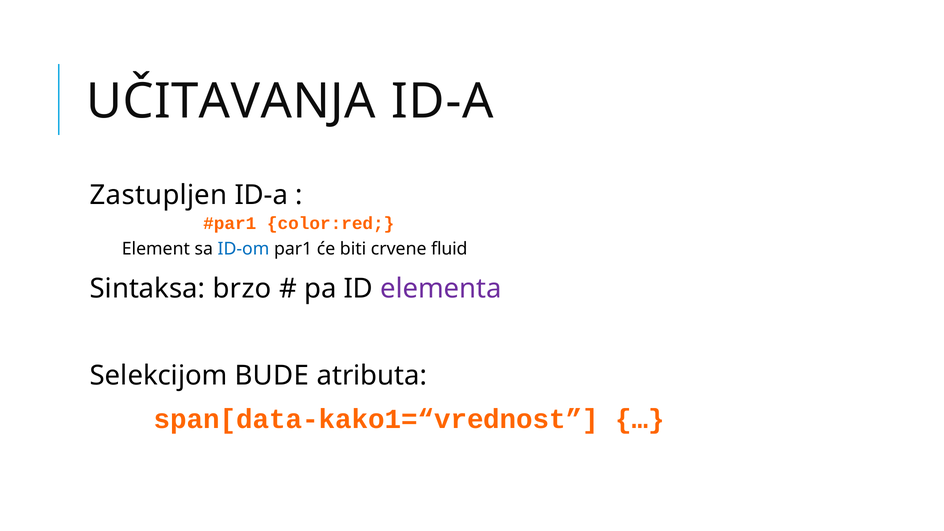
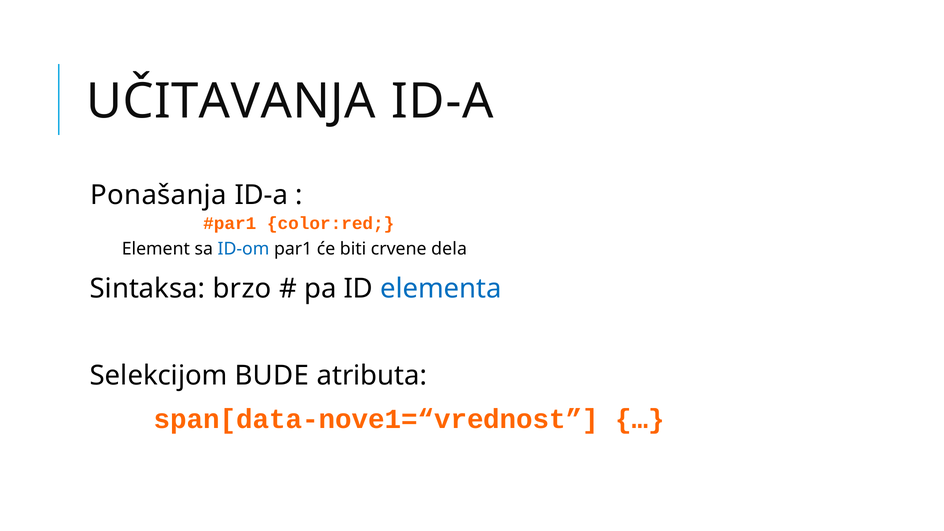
Zastupljen: Zastupljen -> Ponašanja (159, 195)
fluid: fluid -> dela (449, 249)
elementa colour: purple -> blue (441, 289)
span[data-kako1=“vrednost: span[data-kako1=“vrednost -> span[data-nove1=“vrednost (376, 419)
